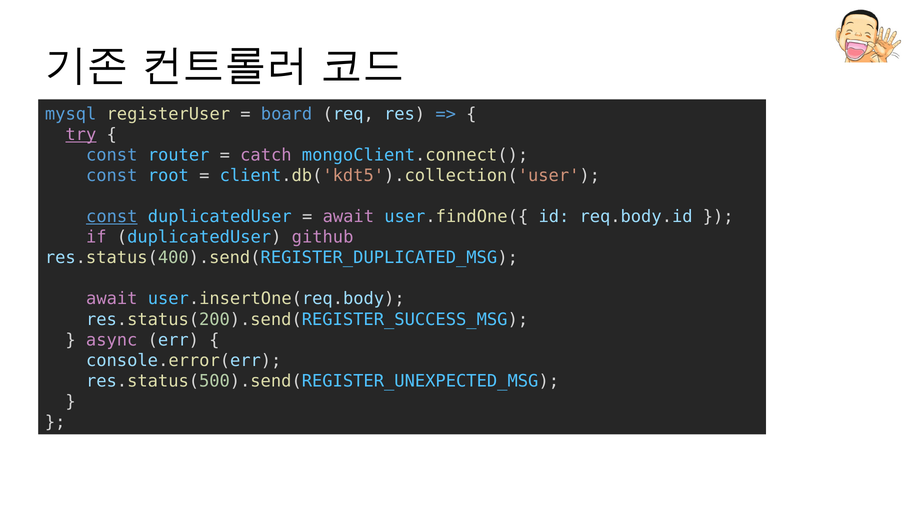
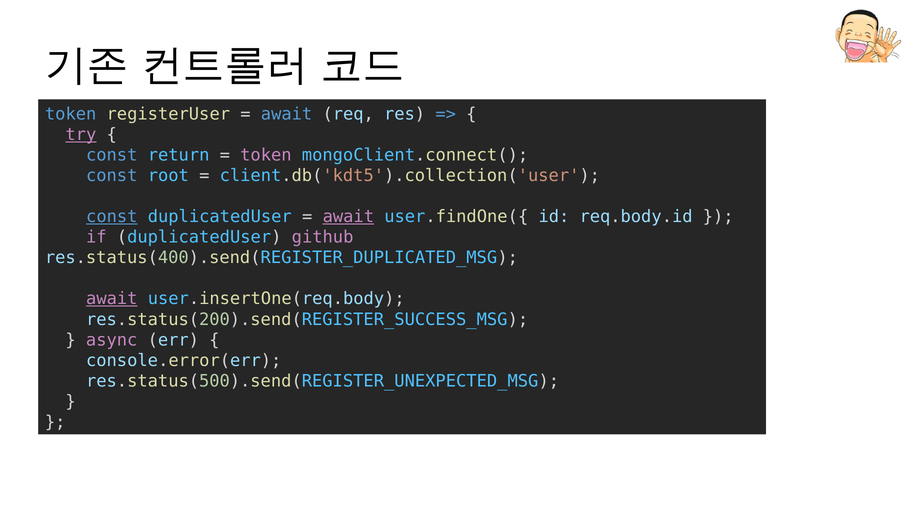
mysql: mysql -> token (71, 114)
board: board -> await (287, 114)
router: router -> return (179, 155)
catch: catch -> token (266, 155)
await underline: none -> present (348, 217)
await underline: none -> present (112, 299)
